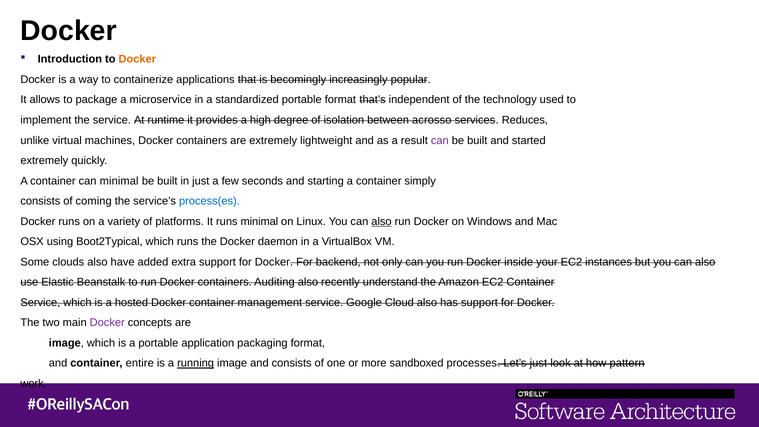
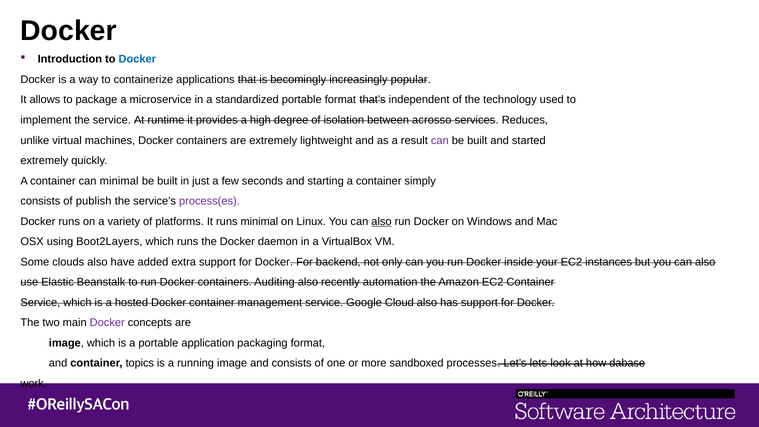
Docker colour: orange -> blue (137, 59)
coming: coming -> publish (94, 201)
process(es colour: blue -> purple (209, 201)
Boot2Typical: Boot2Typical -> Boot2Layers (109, 242)
understand: understand -> automation (390, 282)
entire: entire -> topics (140, 363)
running underline: present -> none (196, 363)
Let’s just: just -> lets (538, 363)
pattern: pattern -> dabase (627, 363)
